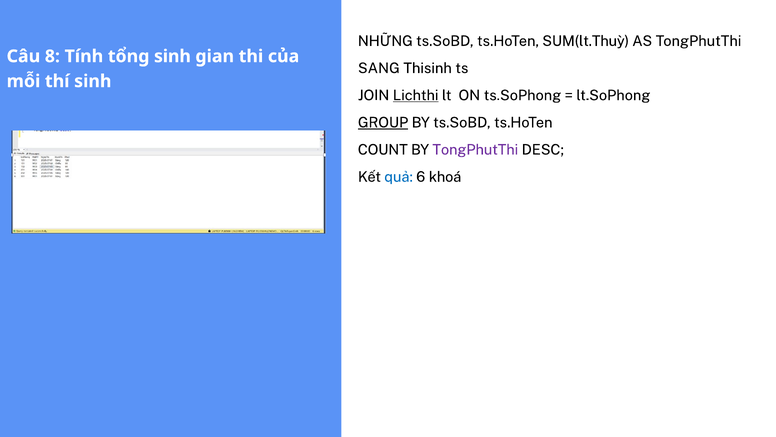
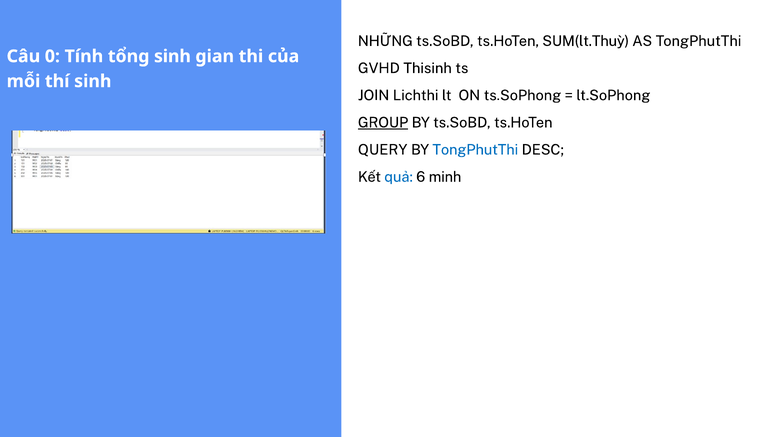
8: 8 -> 0 (52, 56)
SANG: SANG -> GVHD (379, 68)
Lichthi underline: present -> none (416, 95)
COUNT: COUNT -> QUERY (383, 150)
TongPhutThi colour: purple -> blue (475, 150)
khoá: khoá -> minh (445, 177)
